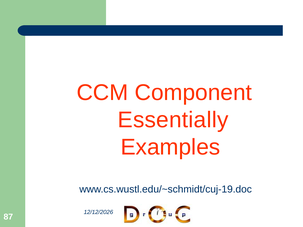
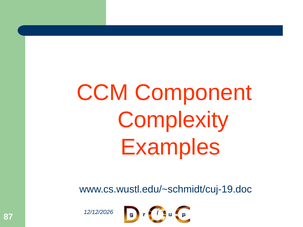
Essentially: Essentially -> Complexity (173, 120)
